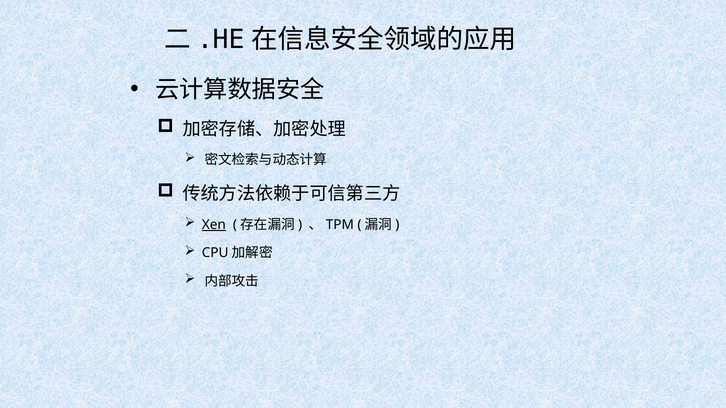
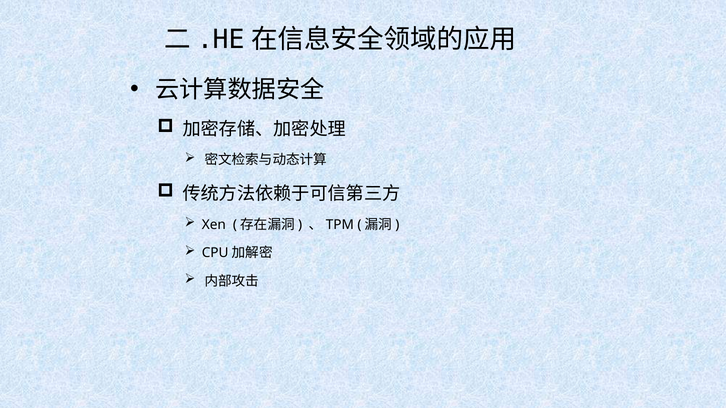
Xen underline: present -> none (214, 225)
